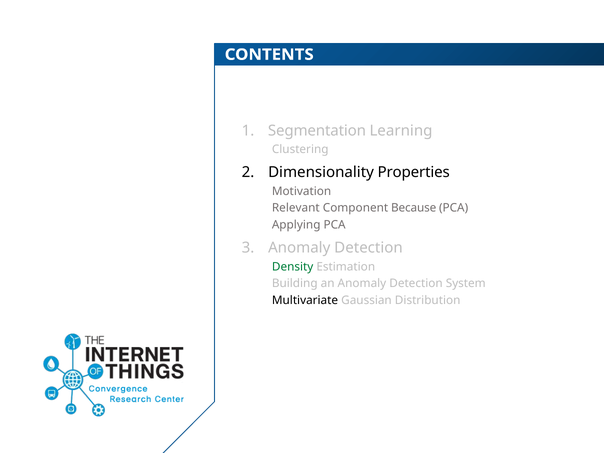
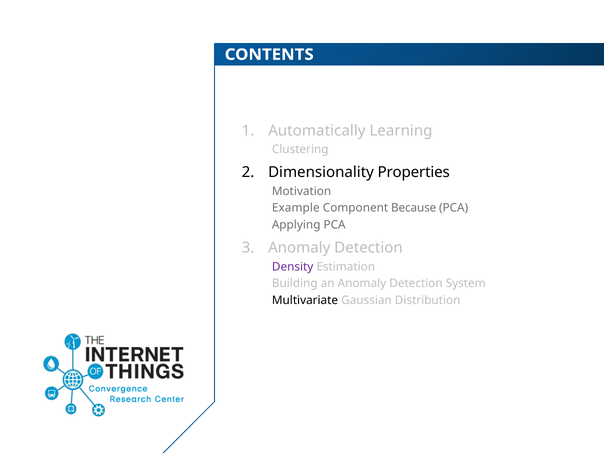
Segmentation: Segmentation -> Automatically (317, 131)
Relevant: Relevant -> Example (296, 208)
Density colour: green -> purple (293, 267)
